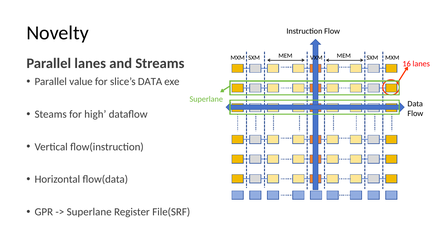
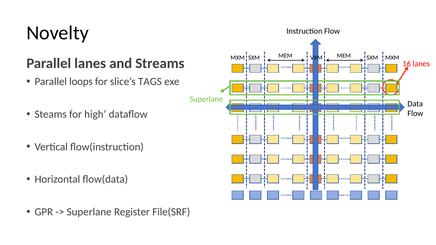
value: value -> loops (81, 82)
slice’s DATA: DATA -> TAGS (150, 82)
